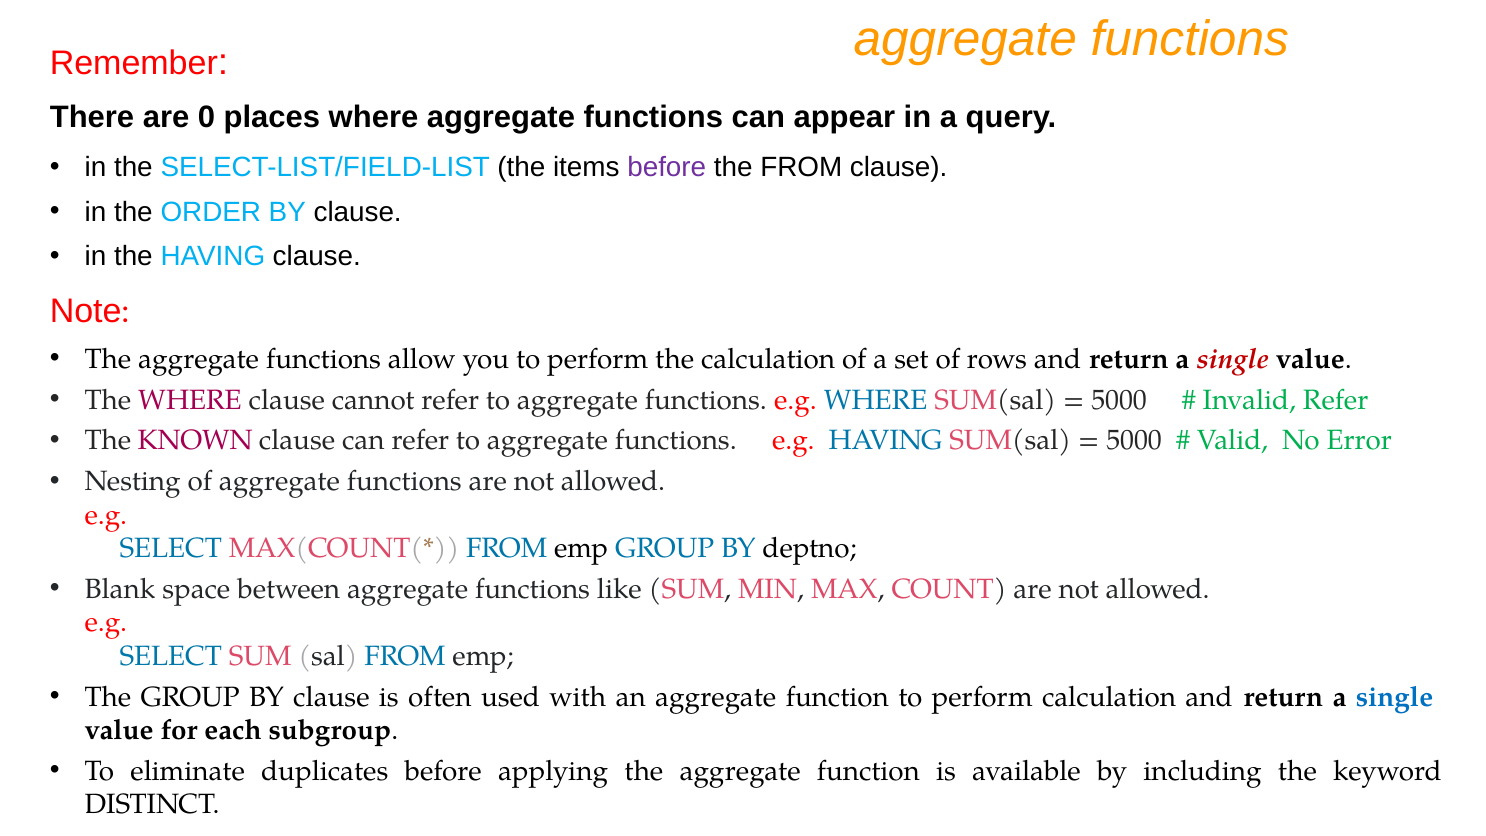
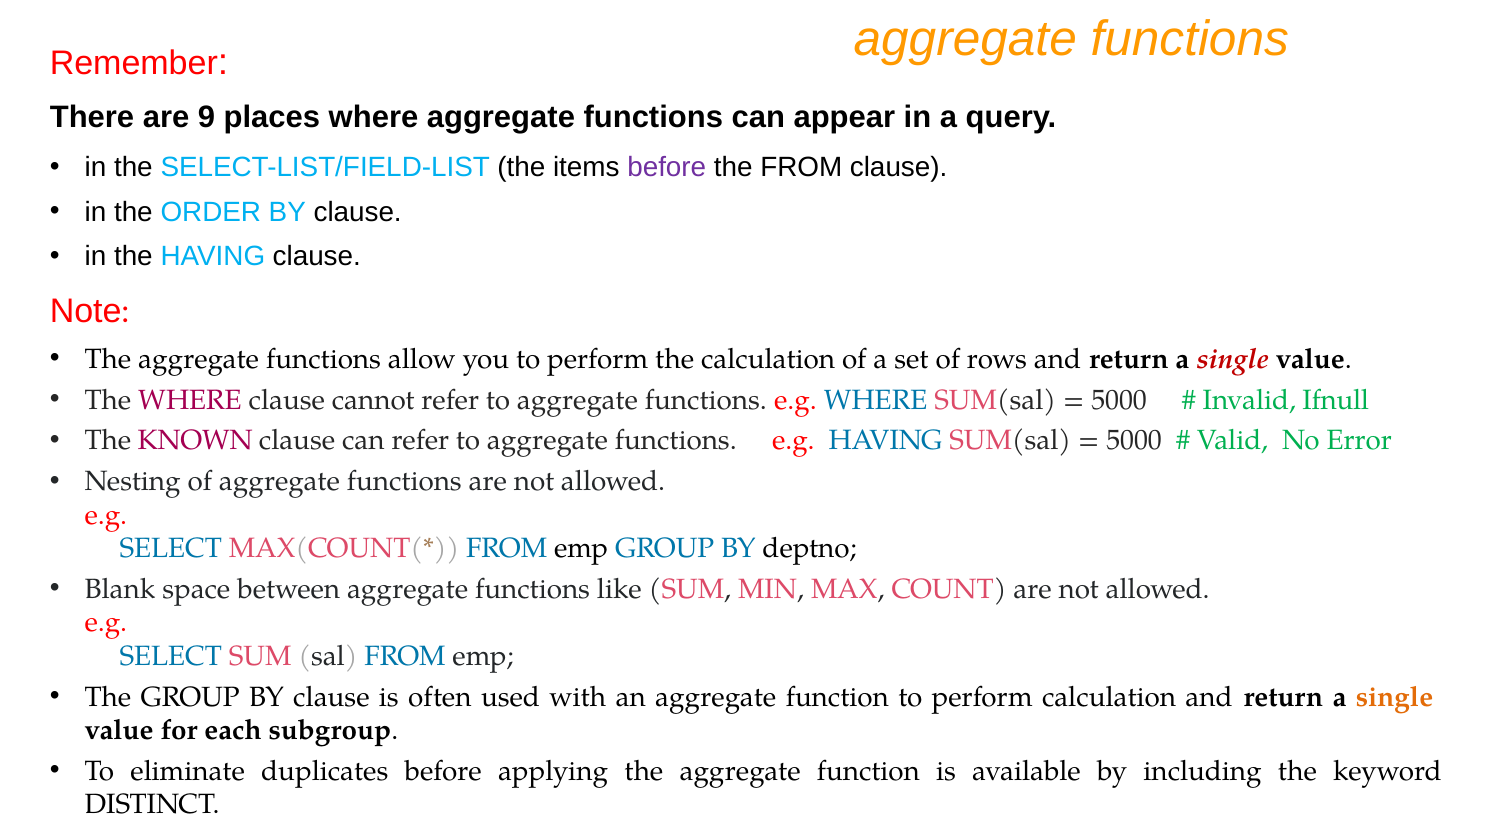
0: 0 -> 9 (207, 117)
Invalid Refer: Refer -> Ifnull (1336, 400)
single colour: blue -> orange (1395, 697)
